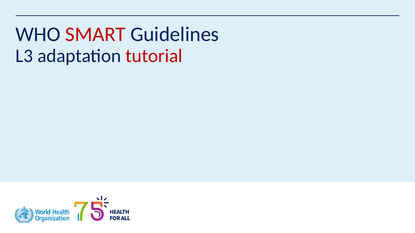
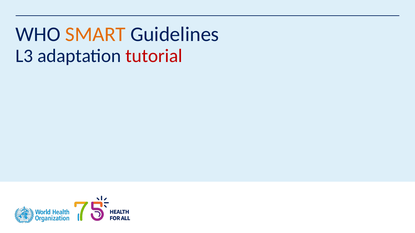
SMART colour: red -> orange (96, 34)
